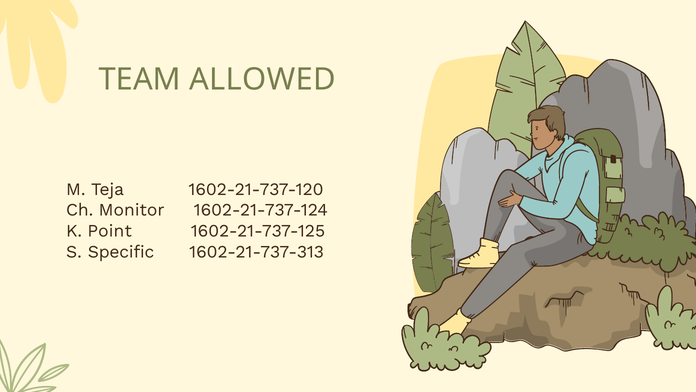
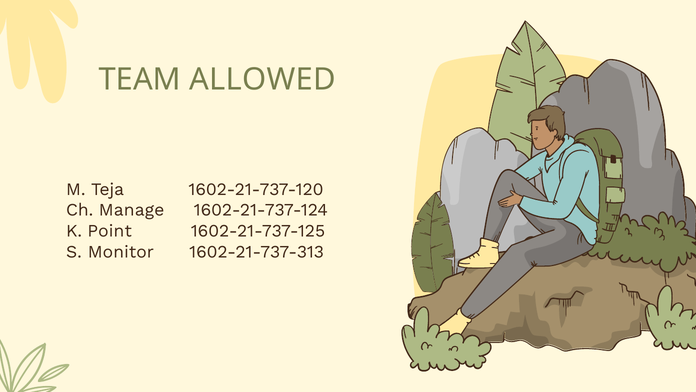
Monitor: Monitor -> Manage (132, 210)
Specific: Specific -> Monitor (121, 252)
